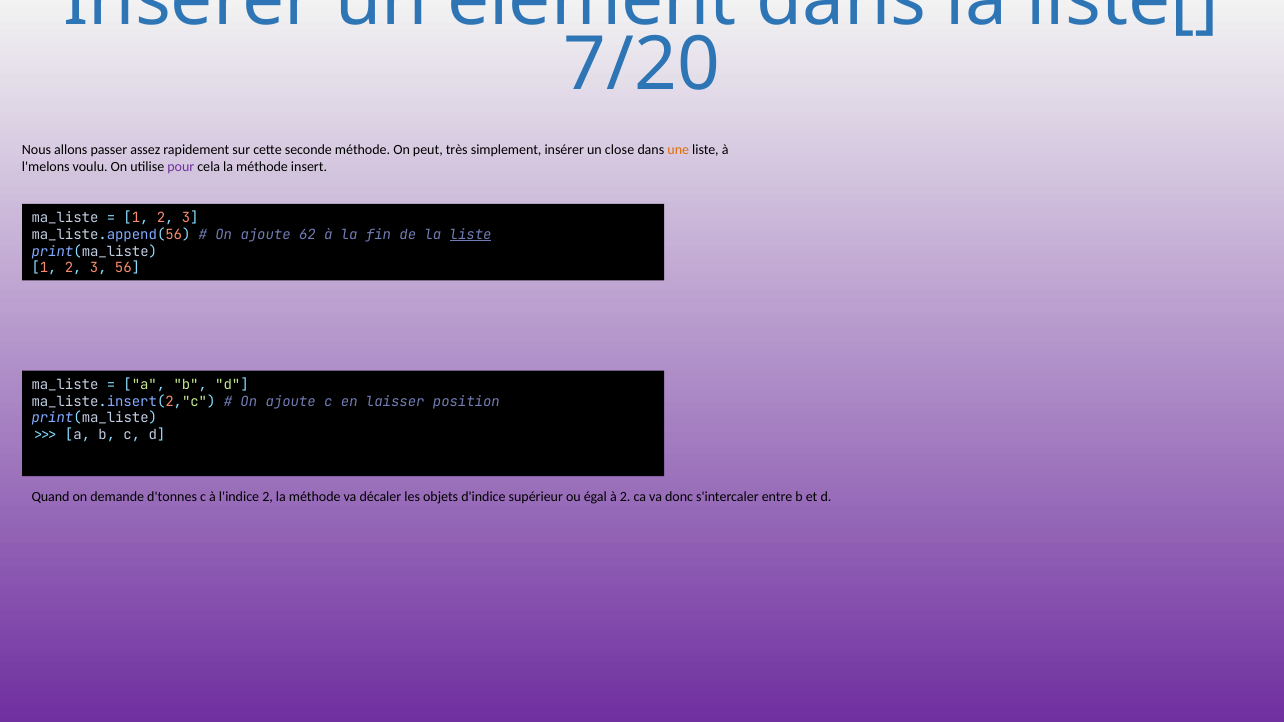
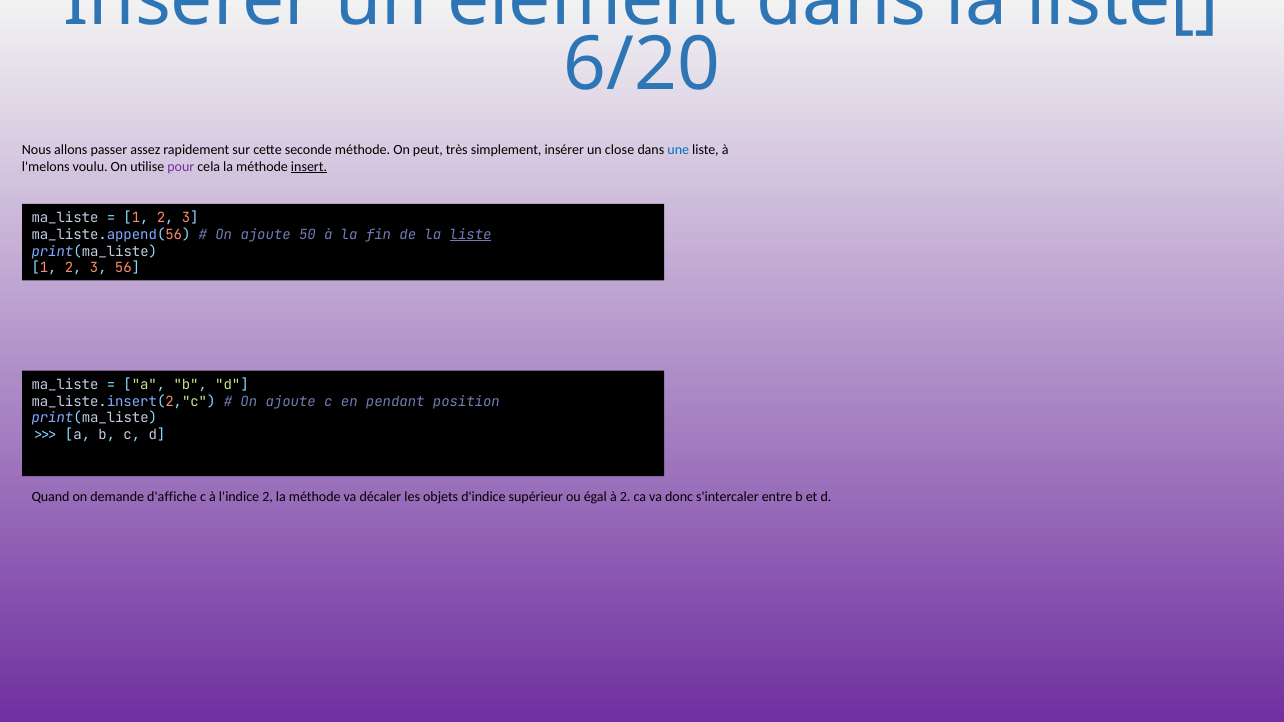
7/20: 7/20 -> 6/20 (642, 64)
une colour: orange -> blue (678, 150)
insert underline: none -> present (309, 167)
62: 62 -> 50 (307, 235)
laisser: laisser -> pendant (395, 402)
d'tonnes: d'tonnes -> d'affiche (172, 498)
